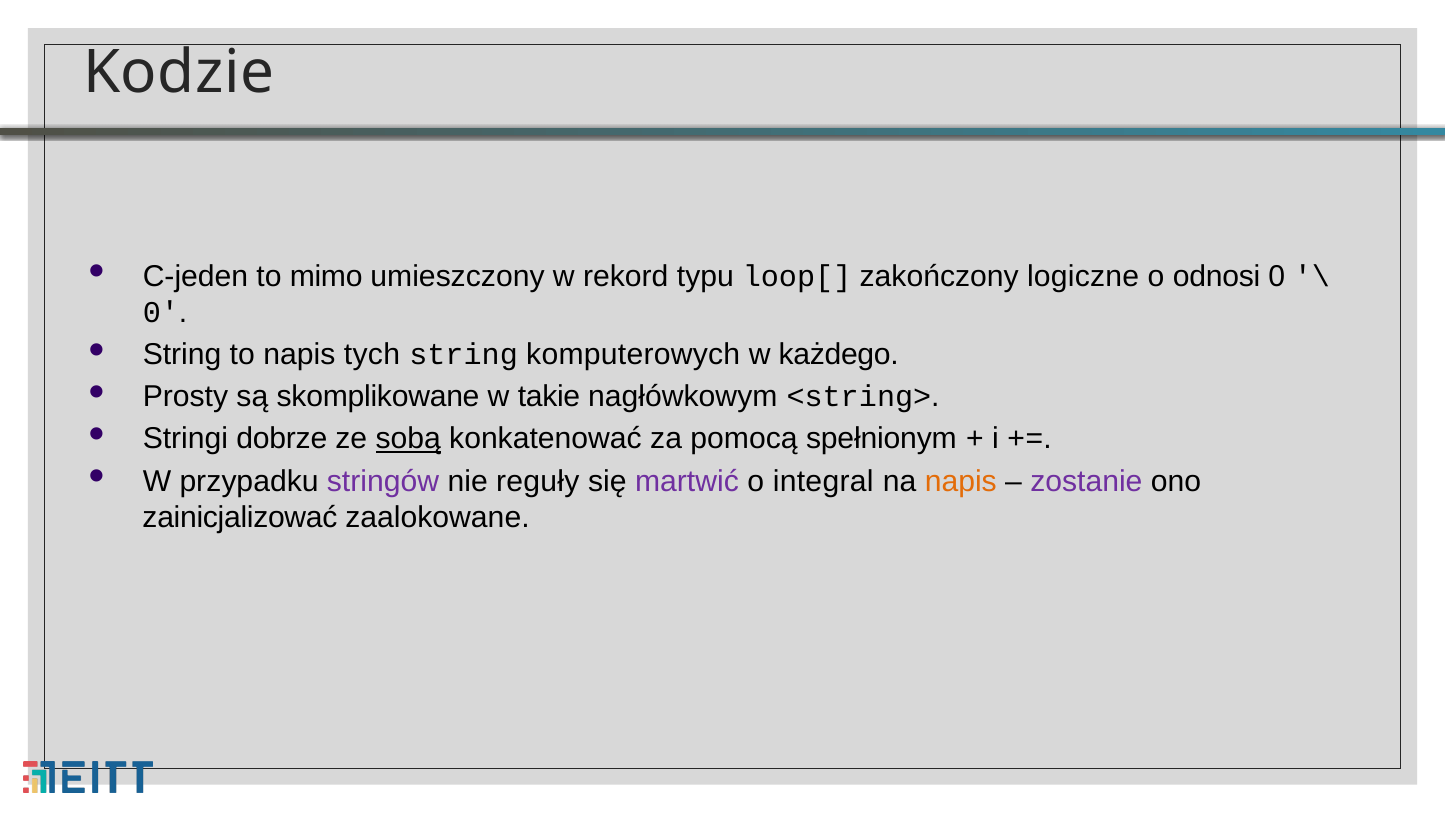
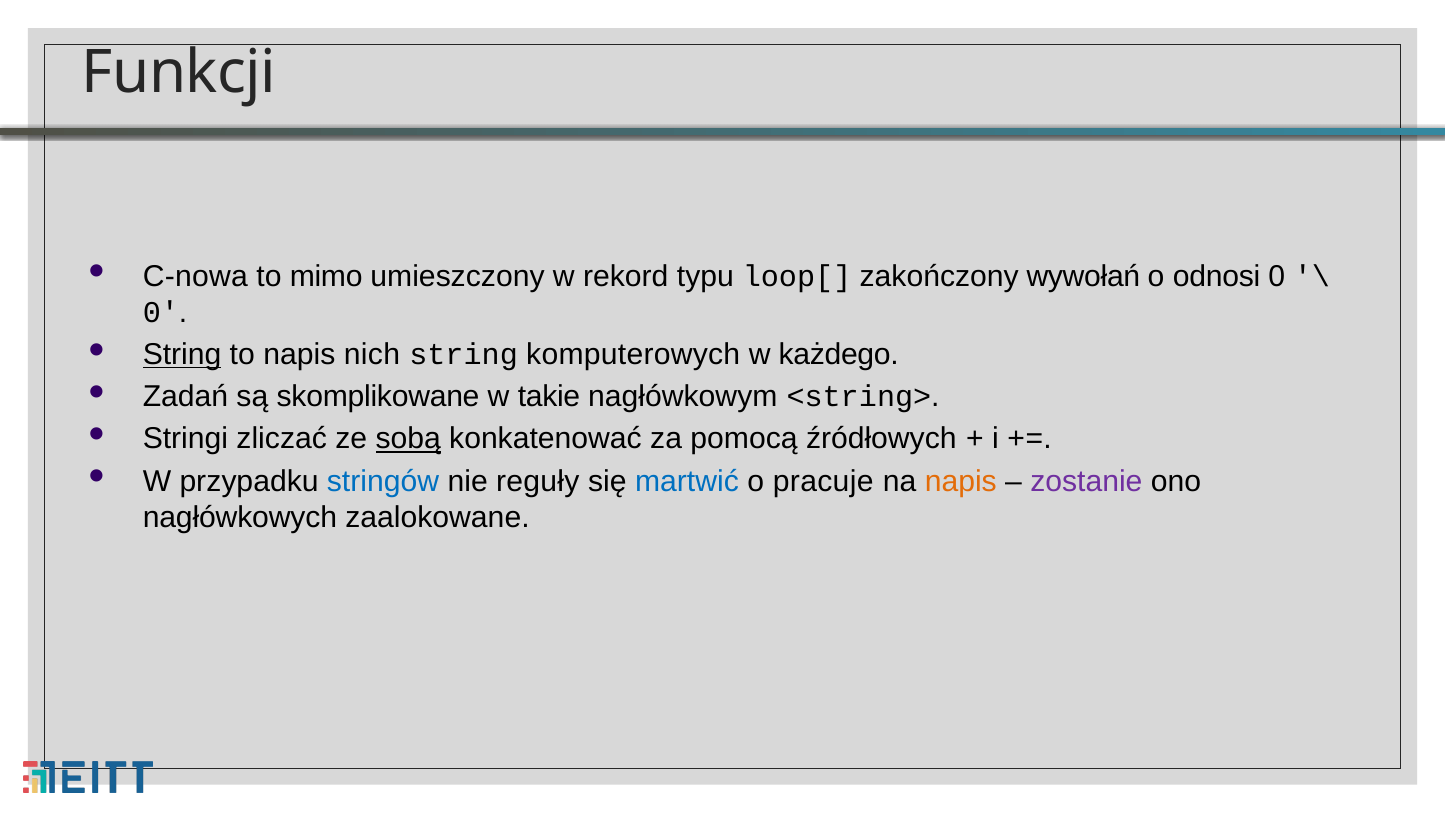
Kodzie: Kodzie -> Funkcji (179, 72)
C-jeden: C-jeden -> C-nowa (195, 276)
logiczne: logiczne -> wywołań (1083, 276)
String underline: none -> present (182, 354)
tych: tych -> nich (372, 354)
Prosty: Prosty -> Zadań (185, 397)
dobrze: dobrze -> zliczać (282, 439)
spełnionym: spełnionym -> źródłowych (881, 439)
stringów colour: purple -> blue (383, 481)
martwić colour: purple -> blue (687, 481)
integral: integral -> pracuje (823, 481)
zainicjalizować: zainicjalizować -> nagłówkowych (240, 517)
